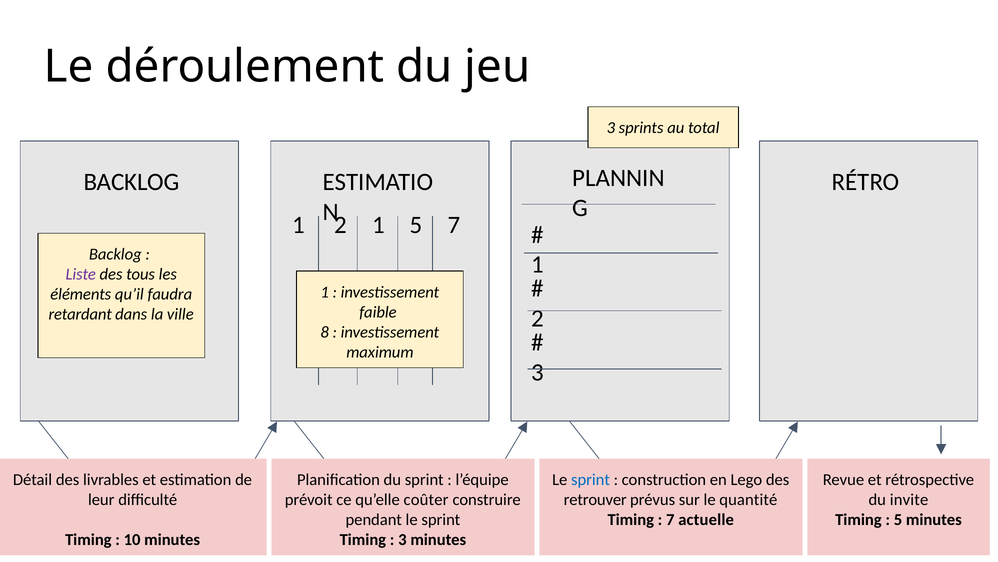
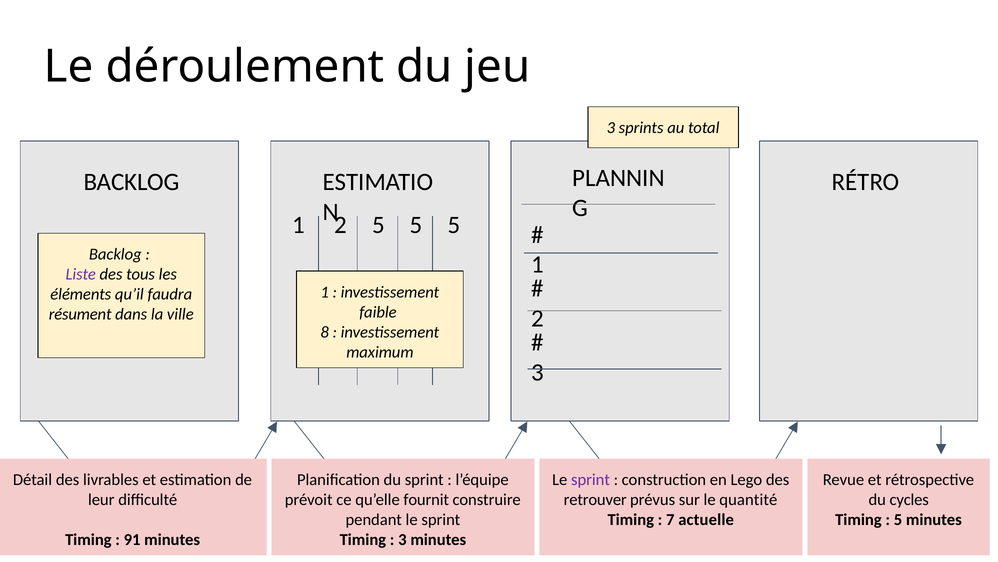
1 1: 1 -> 5 (378, 225)
7: 7 -> 5 (454, 225)
retardant: retardant -> résument (80, 314)
sprint colour: blue -> purple (590, 479)
coûter: coûter -> fournit (426, 499)
invite: invite -> cycles (909, 499)
10: 10 -> 91 (132, 539)
